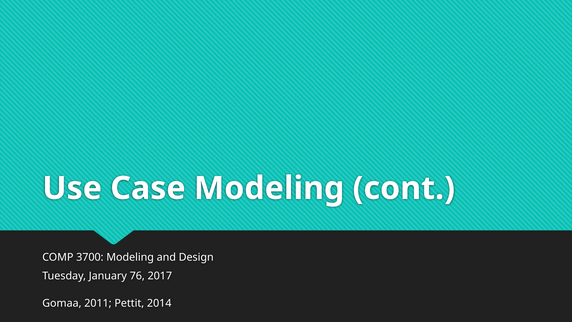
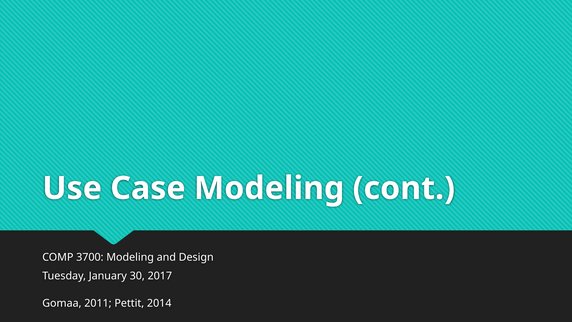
76: 76 -> 30 (137, 276)
